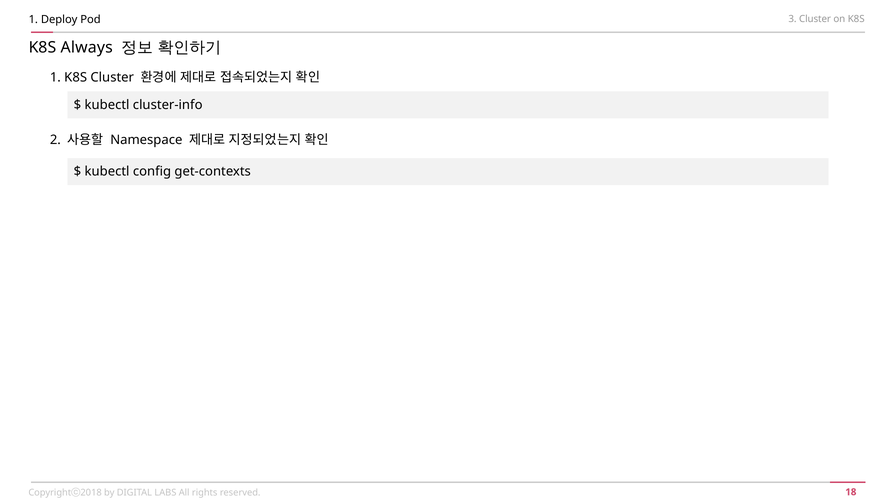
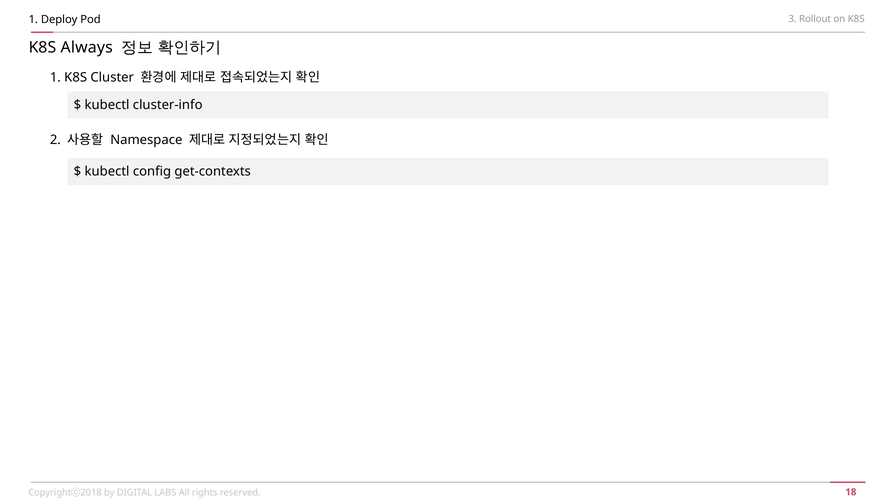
3 Cluster: Cluster -> Rollout (815, 19)
